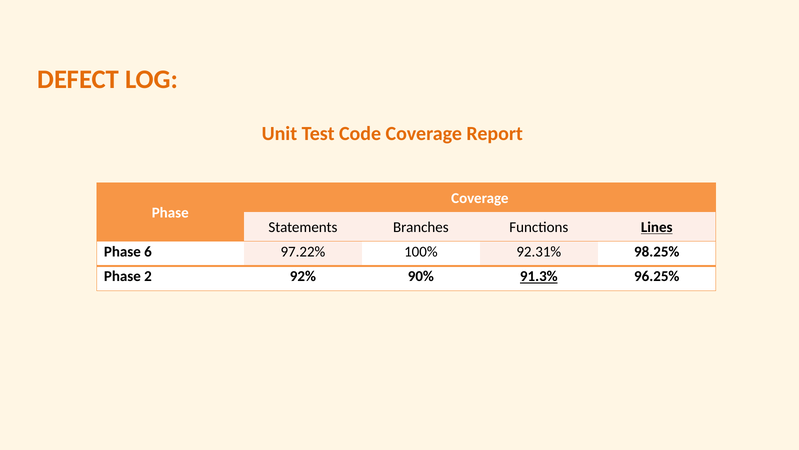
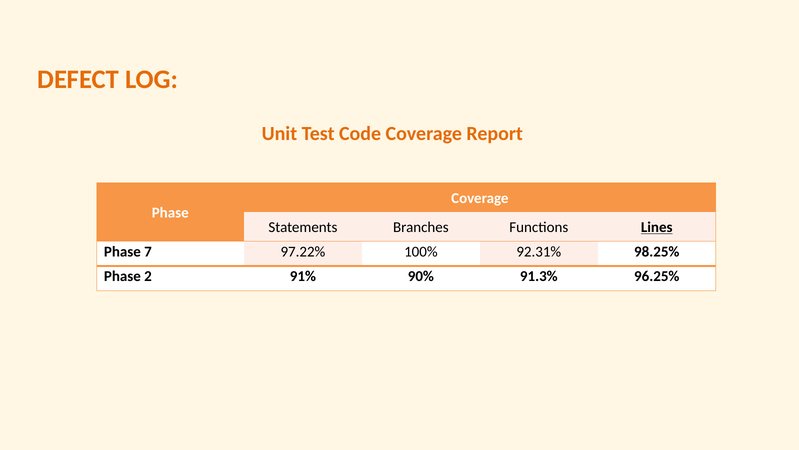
6: 6 -> 7 (148, 251)
92%: 92% -> 91% (303, 276)
91.3% underline: present -> none (539, 276)
